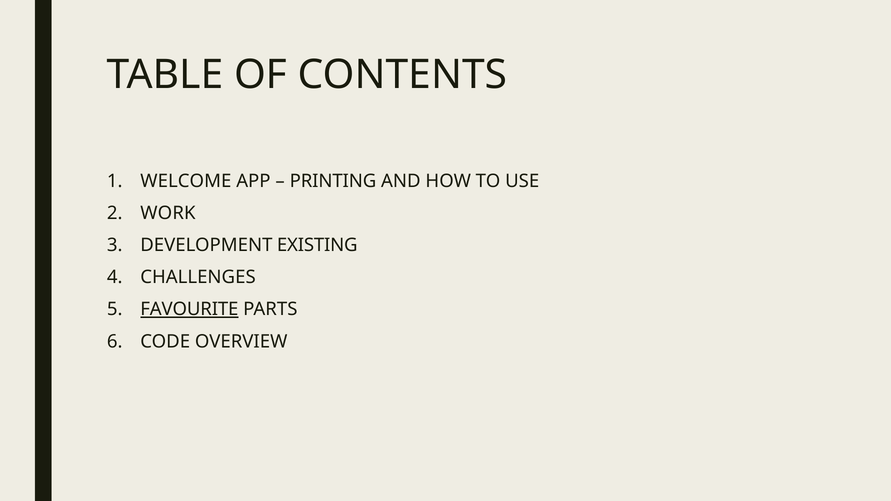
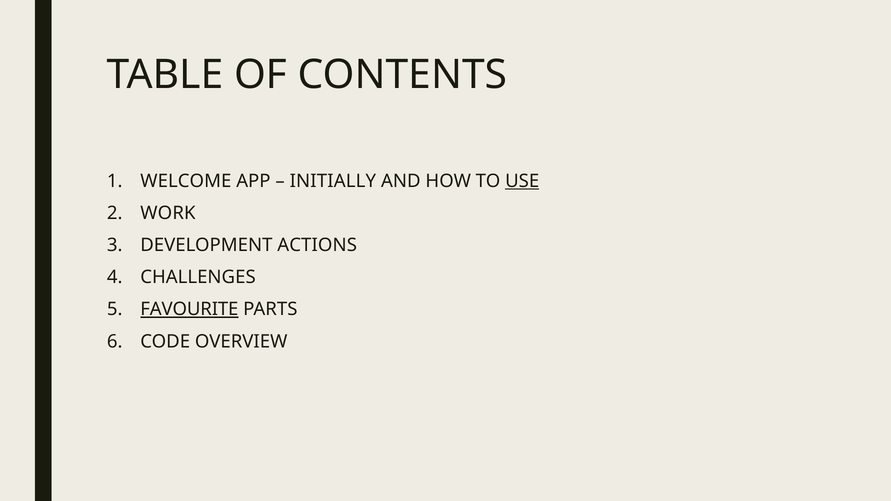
PRINTING: PRINTING -> INITIALLY (333, 181)
USE underline: none -> present (522, 181)
EXISTING: EXISTING -> ACTIONS (317, 245)
